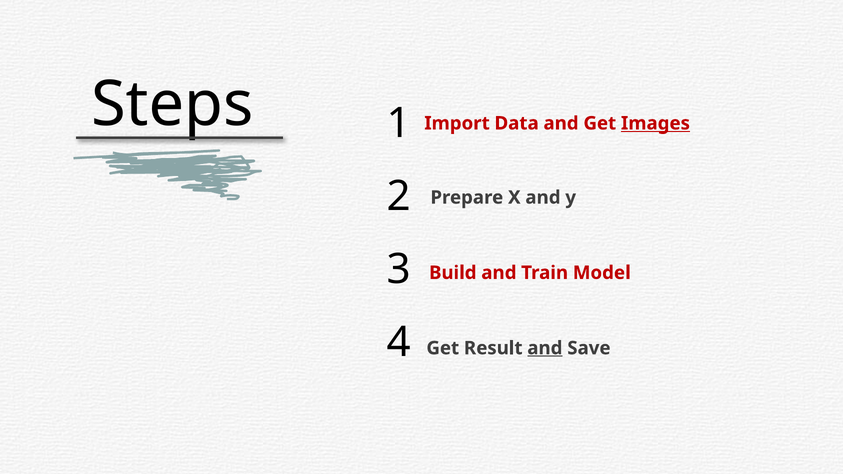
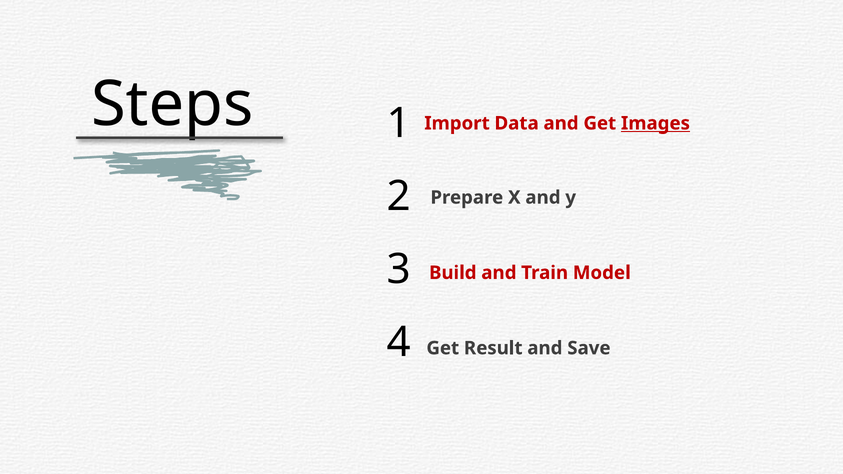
and underline: present -> none (545, 348)
